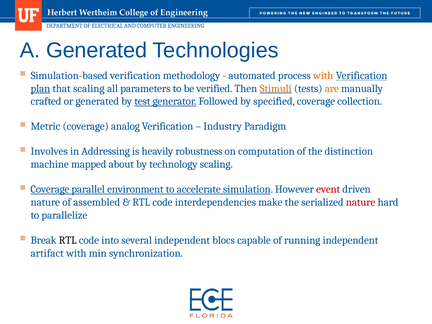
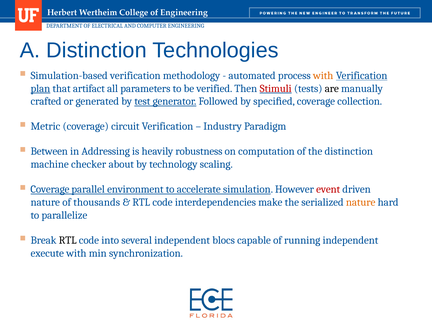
A Generated: Generated -> Distinction (96, 50)
that scaling: scaling -> artifact (89, 88)
Stimuli colour: orange -> red (276, 88)
are colour: orange -> black (332, 88)
analog: analog -> circuit (125, 126)
Involves: Involves -> Between (49, 151)
mapped: mapped -> checker (89, 164)
assembled: assembled -> thousands (97, 202)
nature colour: red -> orange (361, 202)
artifact: artifact -> execute (47, 253)
